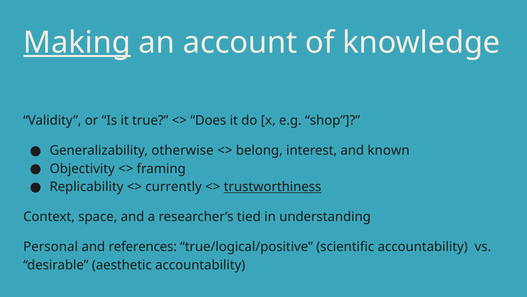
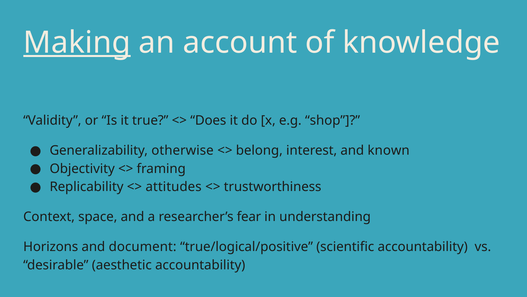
currently: currently -> attitudes (174, 187)
trustworthiness underline: present -> none (273, 187)
tied: tied -> fear (249, 216)
Personal: Personal -> Horizons (51, 246)
references: references -> document (143, 246)
